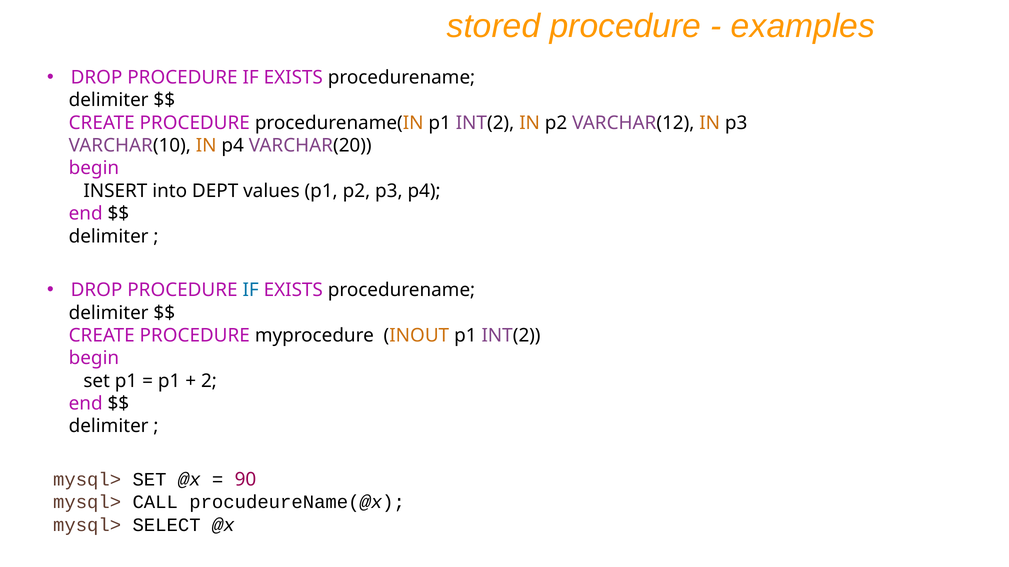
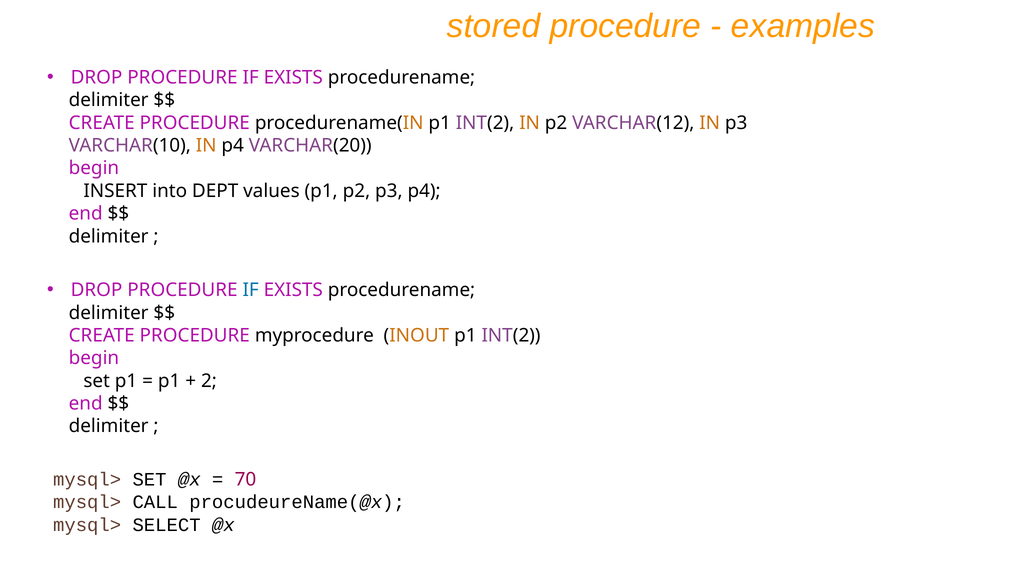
90: 90 -> 70 (245, 480)
